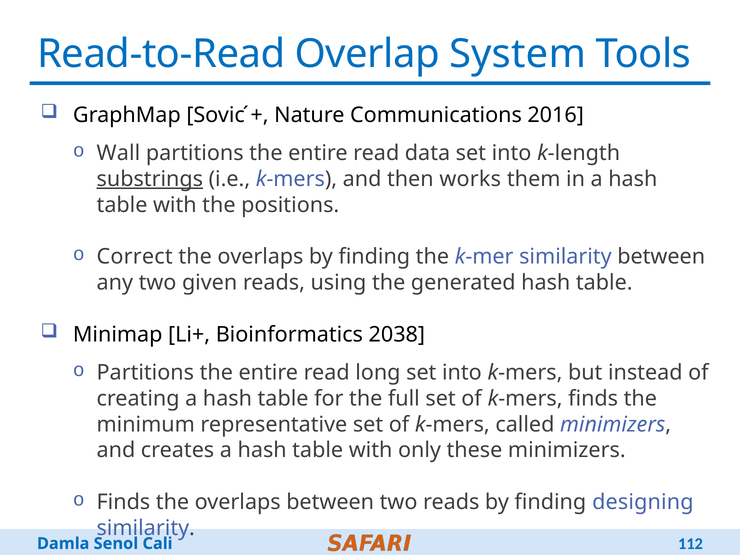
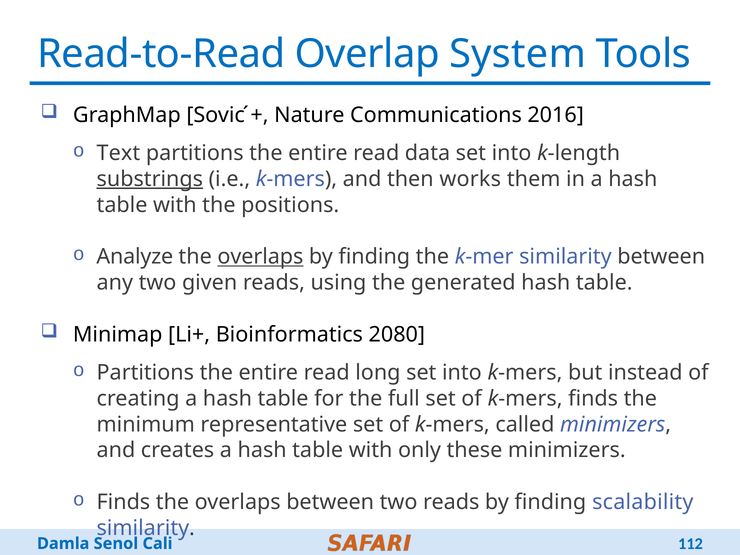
Wall: Wall -> Text (118, 153)
Correct: Correct -> Analyze (135, 257)
overlaps underline: none -> present (260, 257)
2038: 2038 -> 2080 (397, 334)
designing: designing -> scalability (643, 502)
